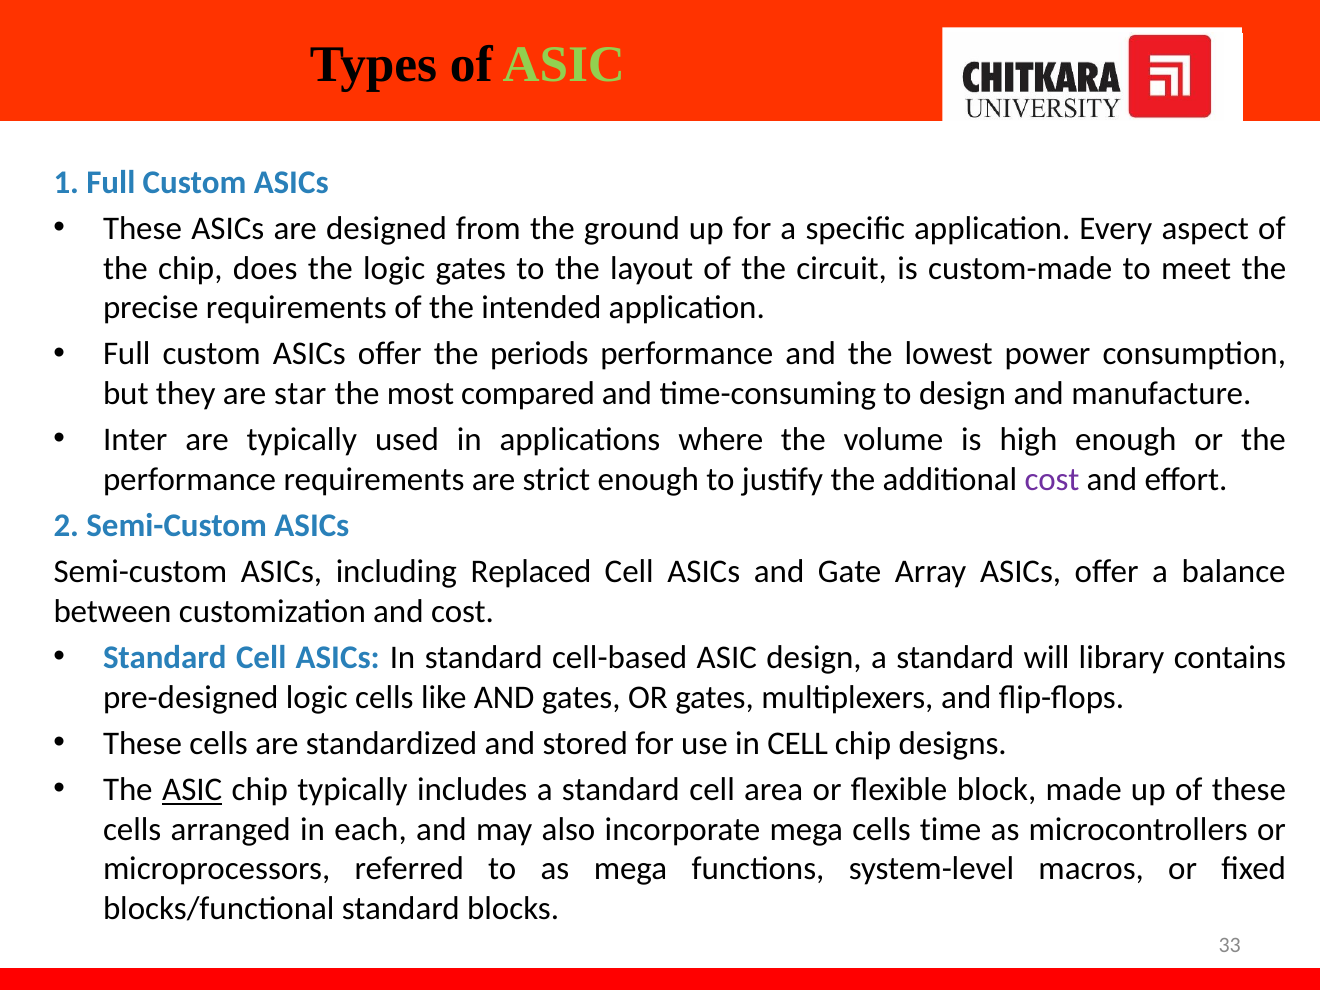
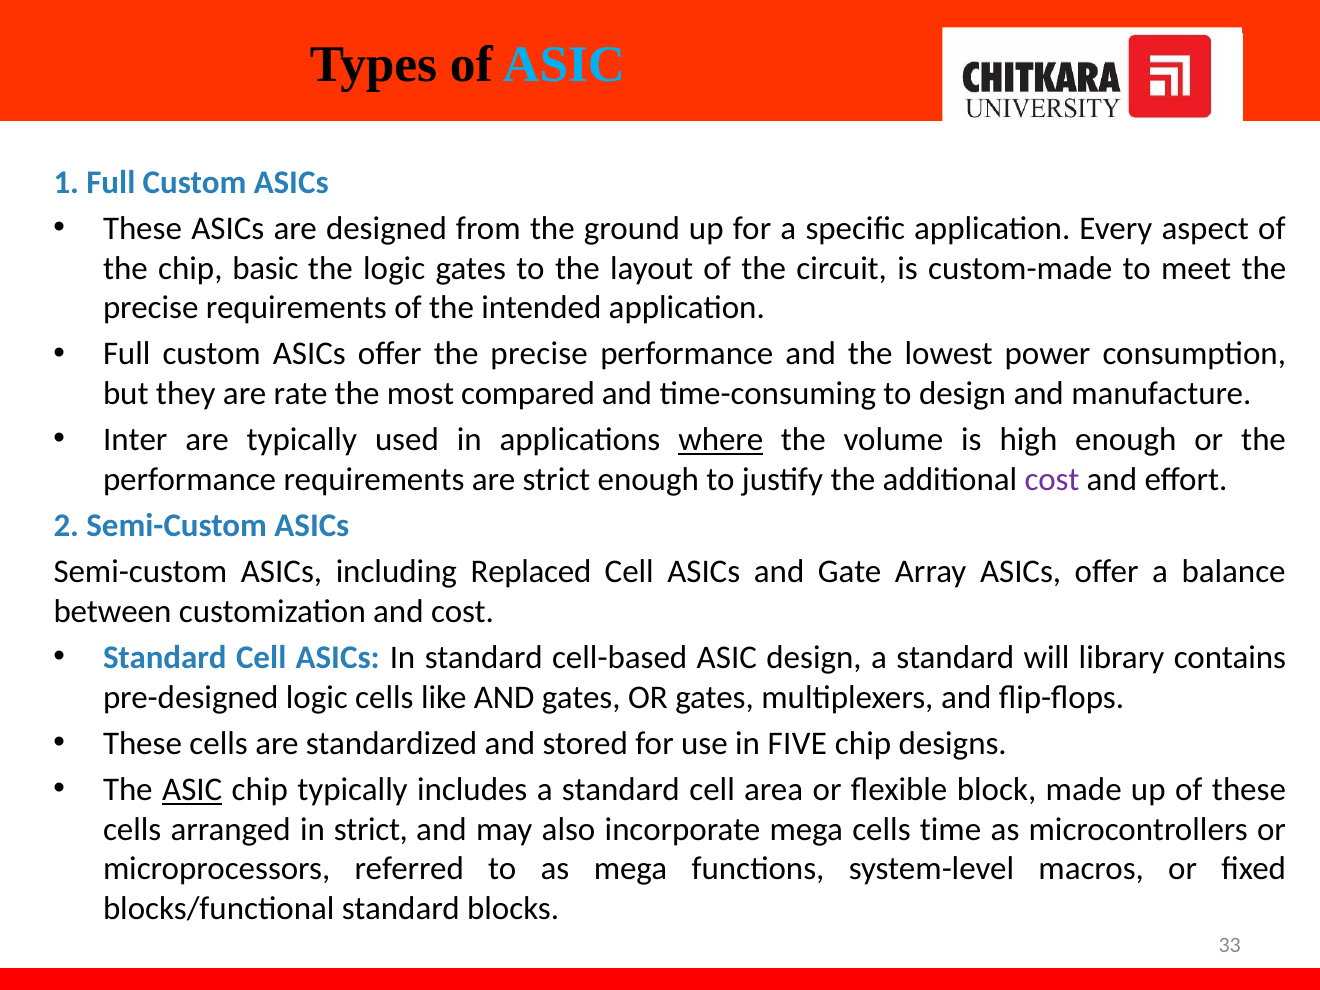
ASIC colour: light green -> light blue (564, 64)
does: does -> basic (265, 268)
offer the periods: periods -> precise (539, 354)
star: star -> rate (301, 394)
where underline: none -> present (721, 440)
in CELL: CELL -> FIVE (797, 743)
in each: each -> strict (371, 829)
